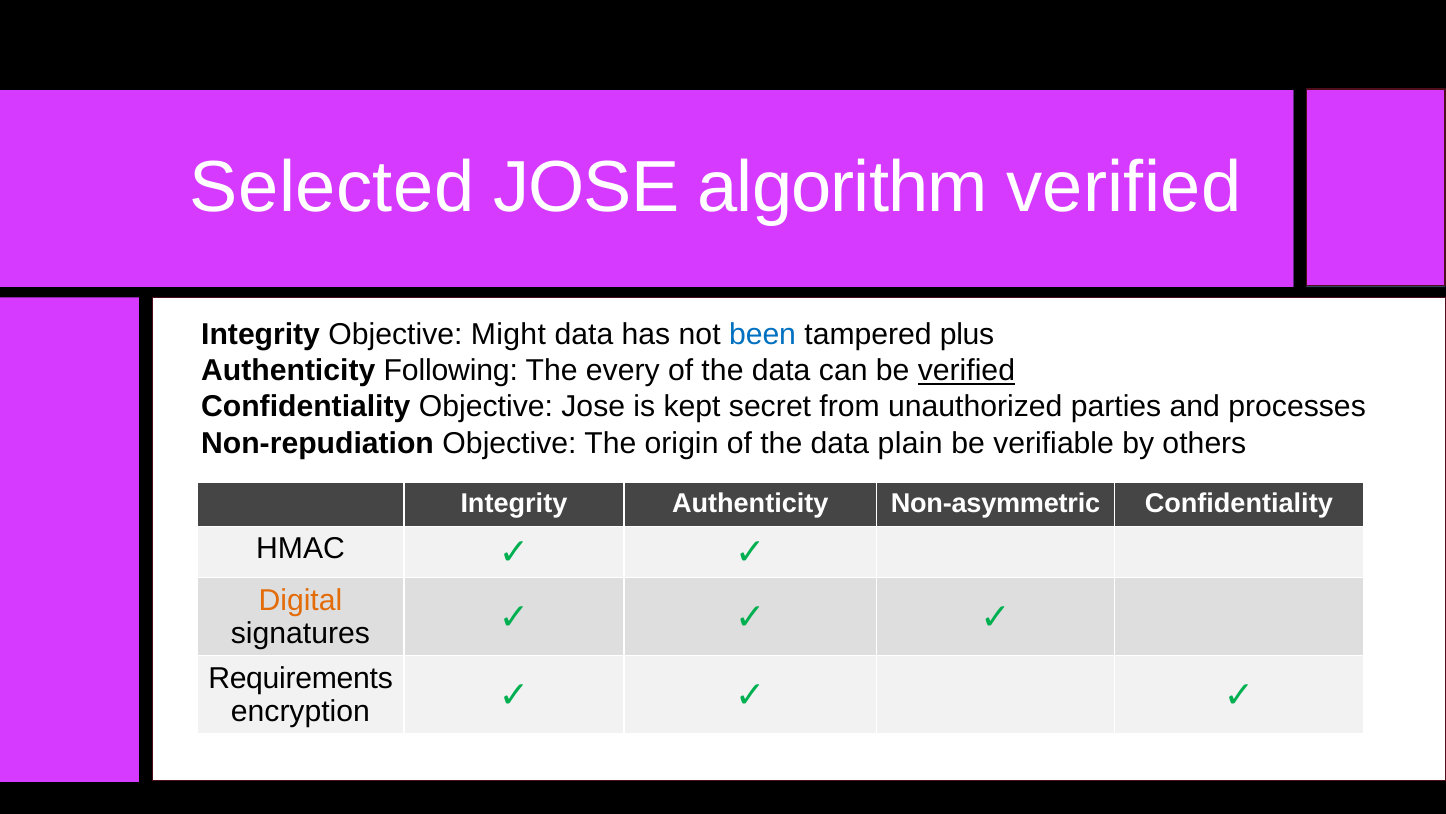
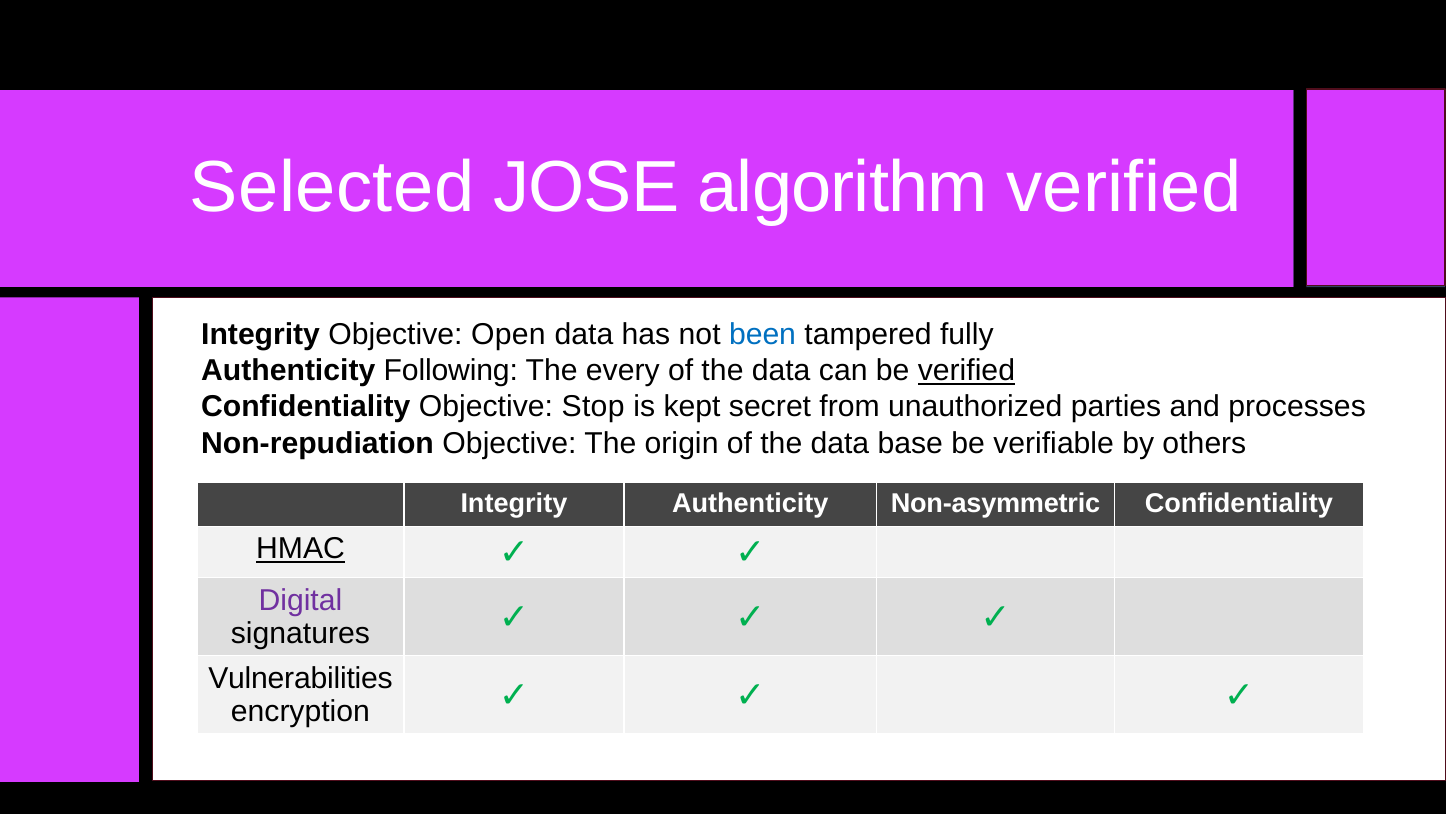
Might: Might -> Open (508, 334)
plus: plus -> fully (967, 334)
Objective Jose: Jose -> Stop (593, 407)
plain: plain -> base (910, 443)
HMAC underline: none -> present (301, 549)
Digital colour: orange -> purple (300, 600)
Requirements: Requirements -> Vulnerabilities (301, 678)
